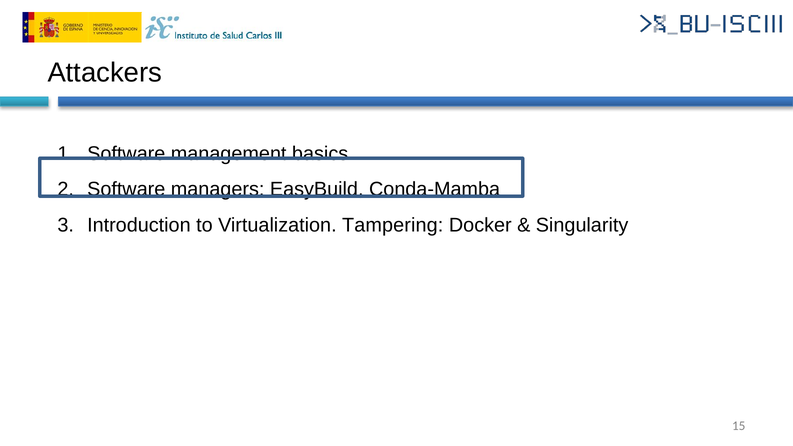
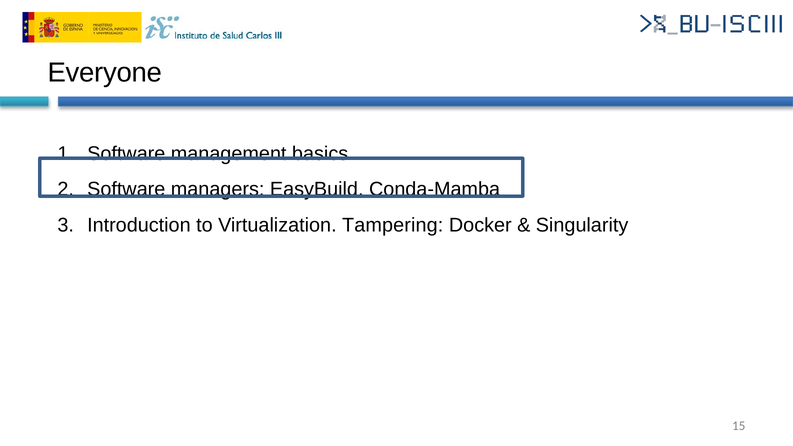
Attackers: Attackers -> Everyone (105, 73)
